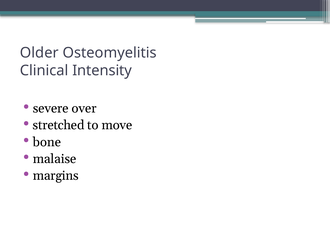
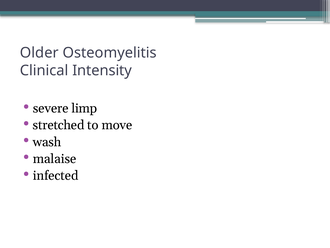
over: over -> limp (84, 108)
bone: bone -> wash (47, 142)
margins: margins -> infected (56, 175)
